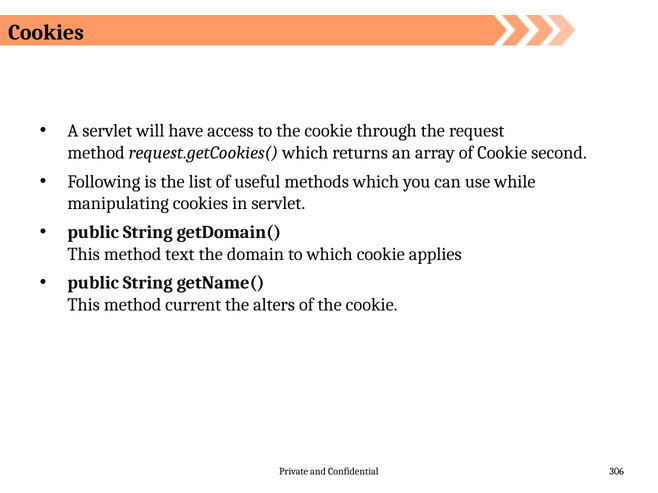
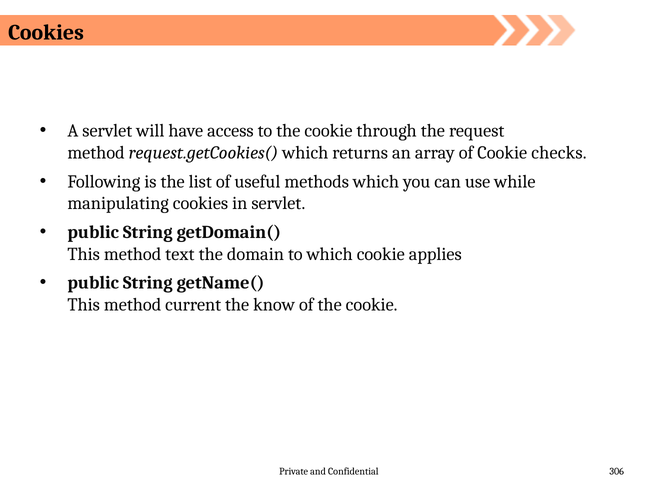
second: second -> checks (559, 153)
alters: alters -> know (274, 305)
